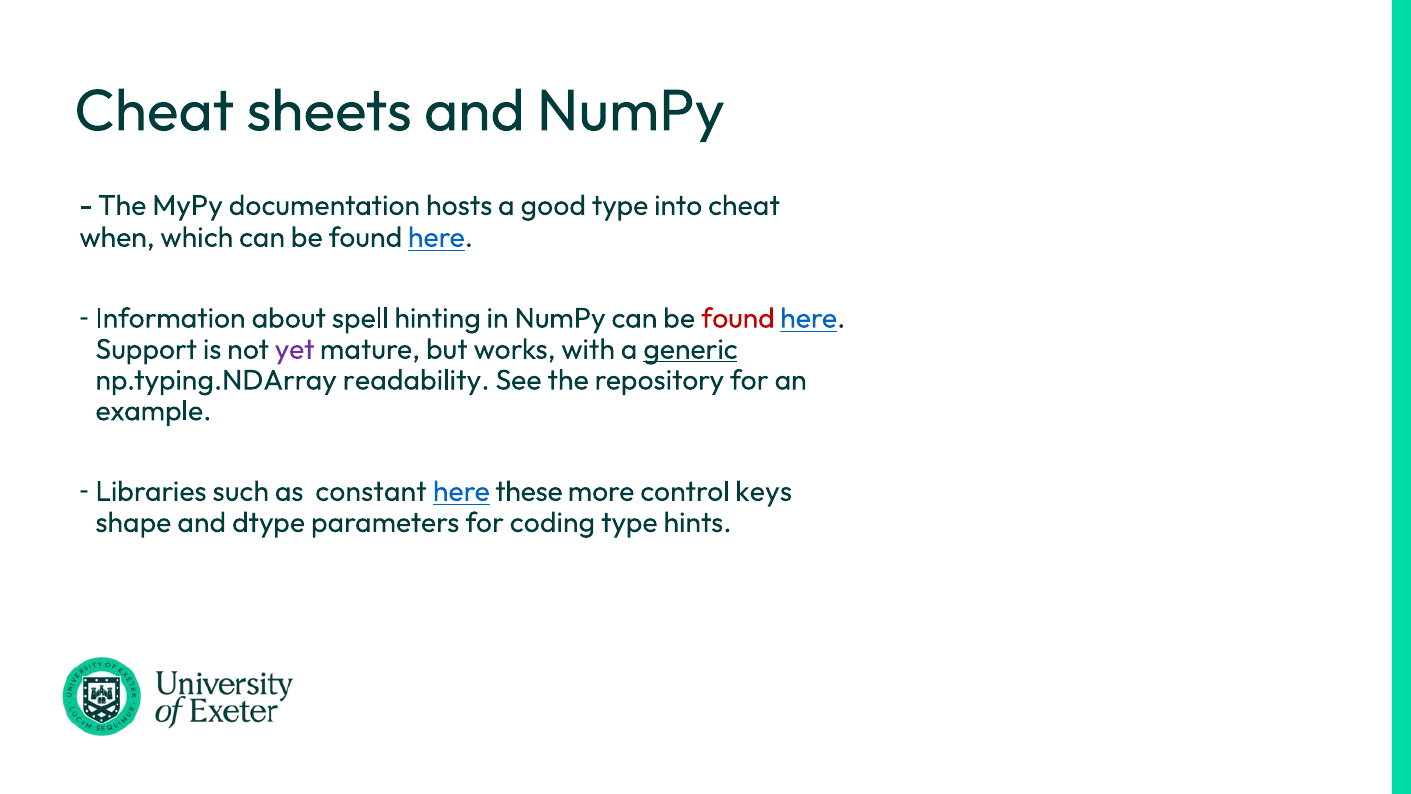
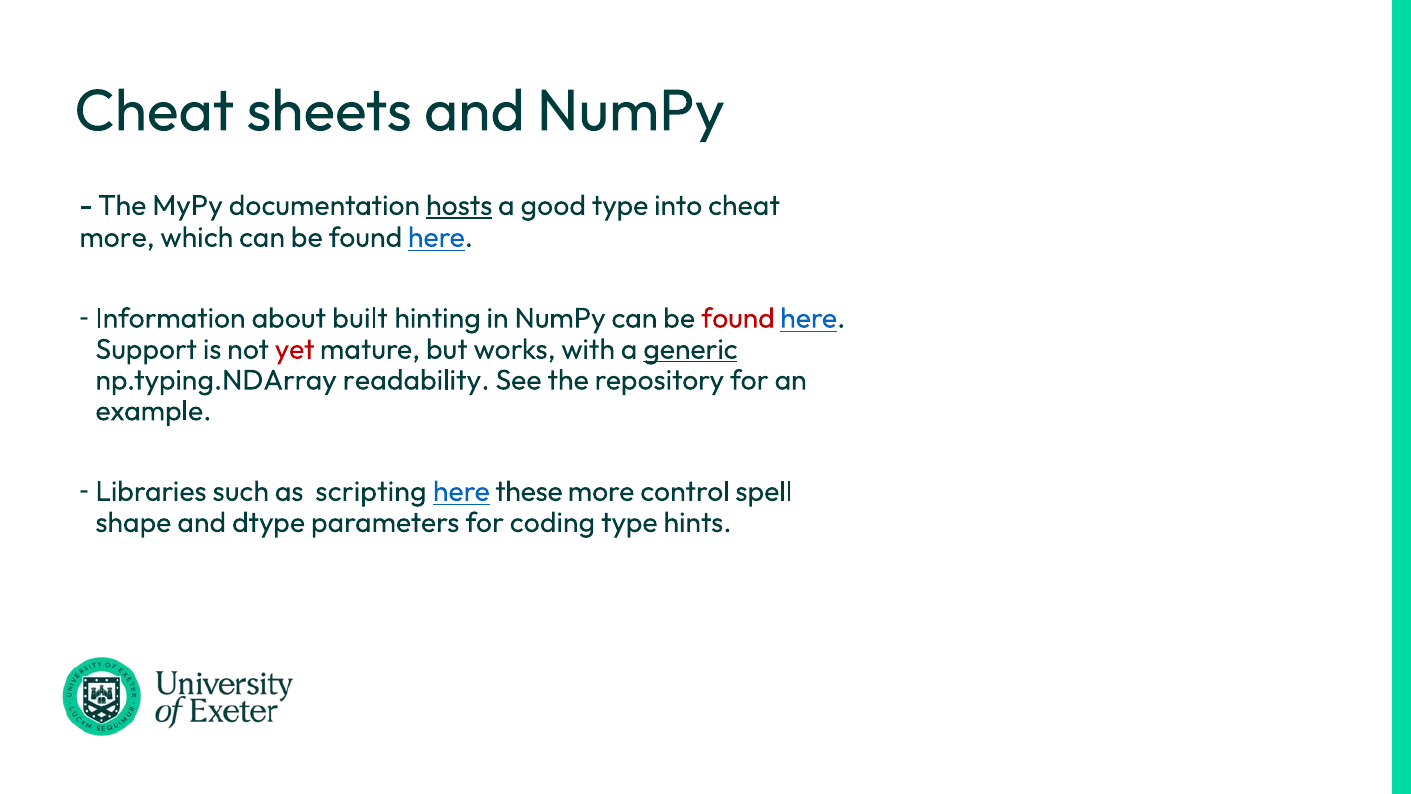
hosts underline: none -> present (459, 205)
when: when -> more (117, 237)
spell: spell -> built (360, 318)
yet colour: purple -> red (295, 349)
constant: constant -> scripting (371, 491)
keys: keys -> spell (764, 491)
